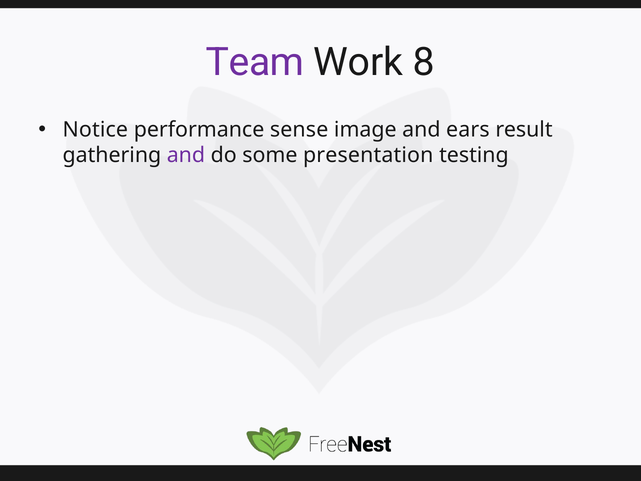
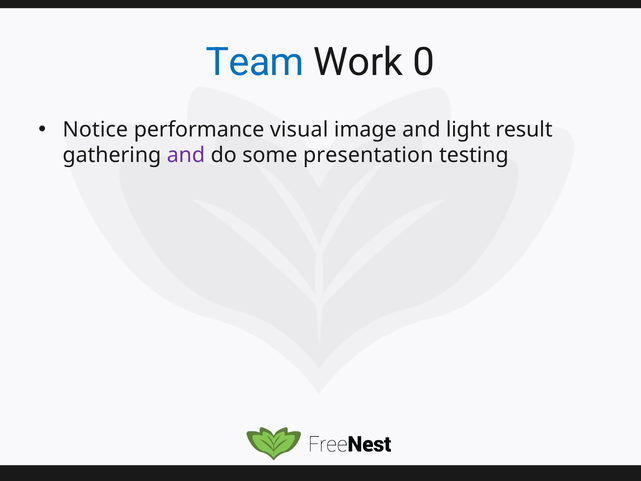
Team colour: purple -> blue (255, 62)
8: 8 -> 0 (424, 62)
sense: sense -> visual (299, 130)
ears: ears -> light (468, 130)
